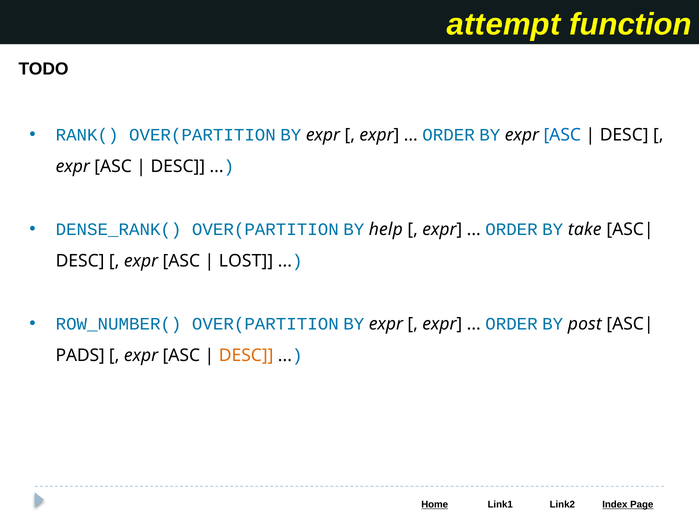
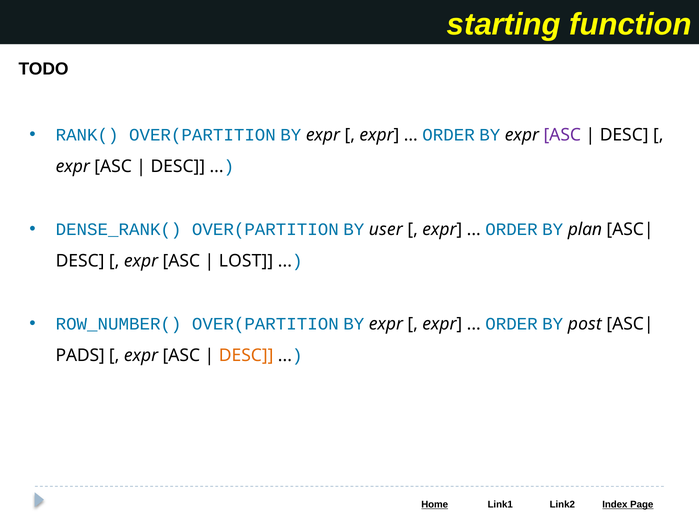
attempt: attempt -> starting (504, 24)
ASC colour: blue -> purple (562, 135)
help: help -> user (386, 229)
take: take -> plan (585, 229)
